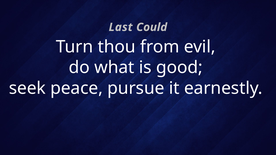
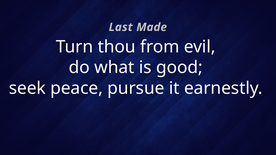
Could: Could -> Made (152, 27)
